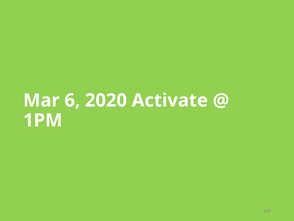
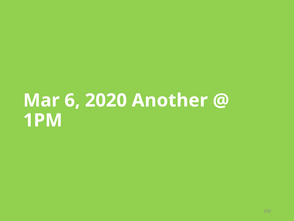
Activate: Activate -> Another (170, 100)
